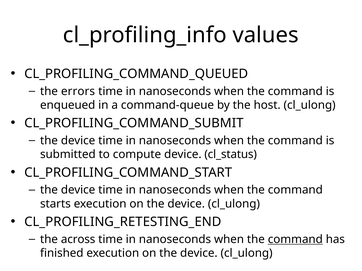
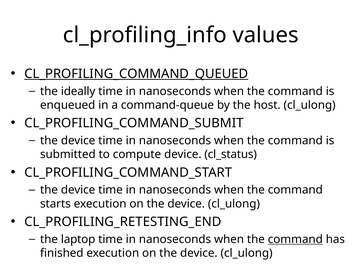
CL_PROFILING_COMMAND_QUEUED underline: none -> present (136, 74)
errors: errors -> ideally (78, 91)
across: across -> laptop (78, 240)
